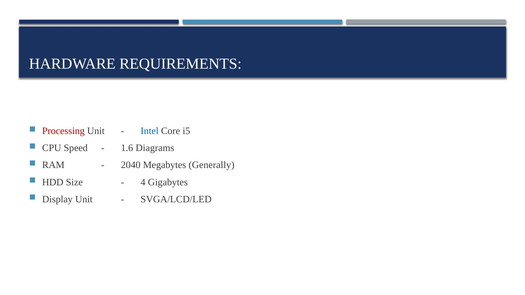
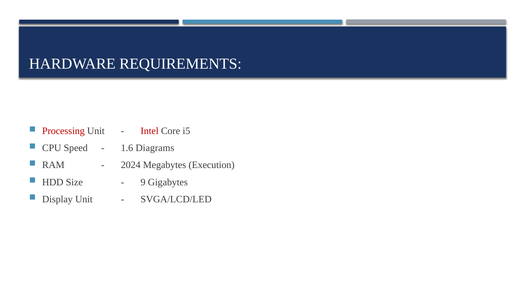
Intel colour: blue -> red (150, 131)
2040: 2040 -> 2024 (131, 165)
Generally: Generally -> Execution (212, 165)
4: 4 -> 9 (143, 182)
